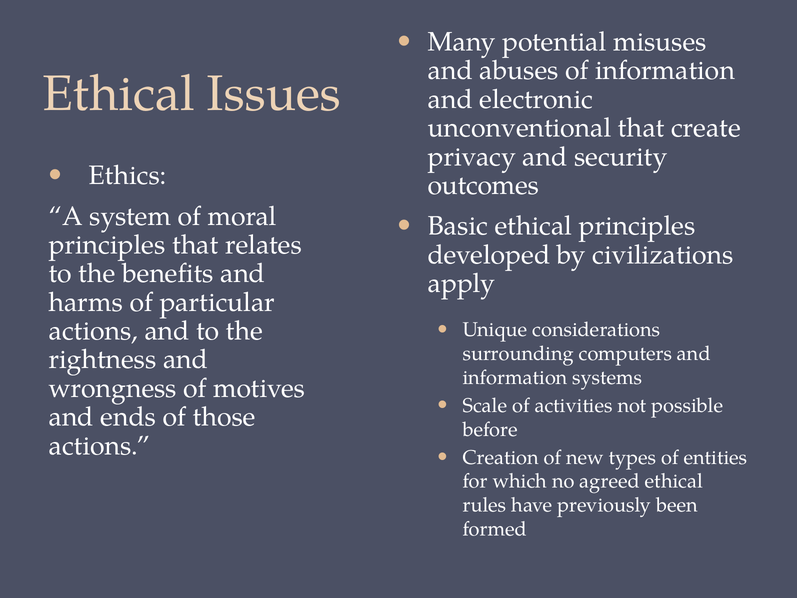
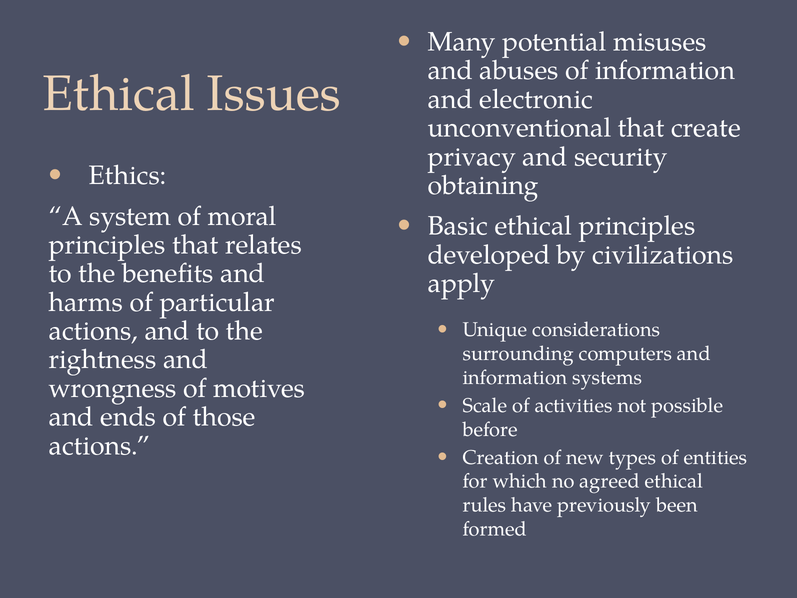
outcomes: outcomes -> obtaining (483, 185)
